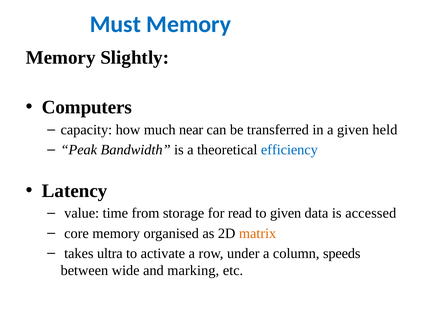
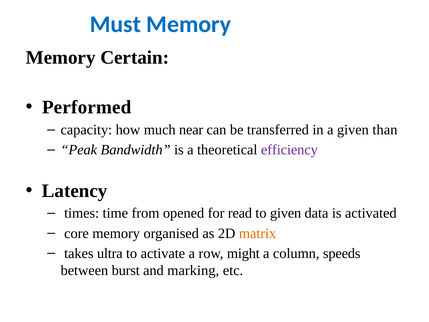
Slightly: Slightly -> Certain (135, 58)
Computers: Computers -> Performed (87, 107)
held: held -> than (385, 130)
efficiency colour: blue -> purple (289, 150)
value: value -> times (82, 213)
storage: storage -> opened (184, 213)
accessed: accessed -> activated (371, 213)
under: under -> might (243, 253)
wide: wide -> burst (126, 270)
